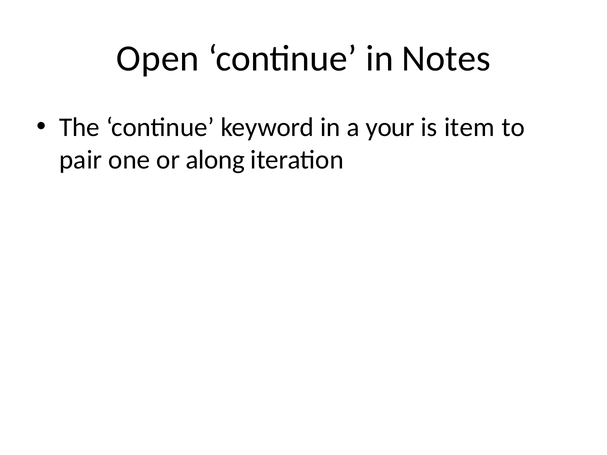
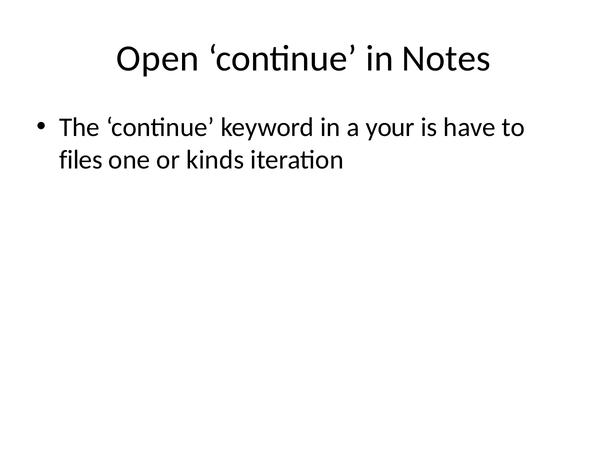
item: item -> have (470, 127)
pair: pair -> files (81, 160)
along: along -> kinds (215, 160)
